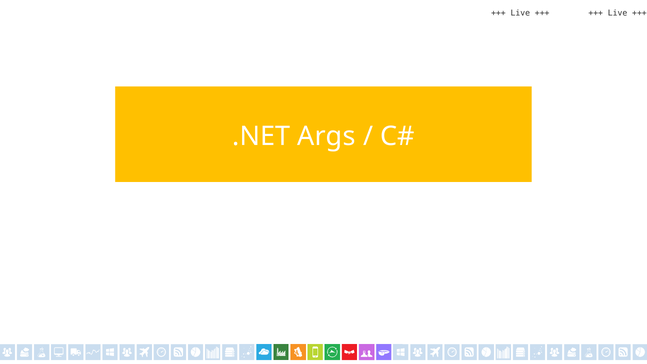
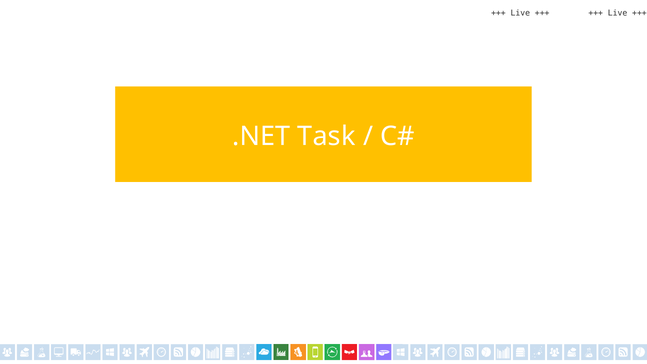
Args: Args -> Task (326, 136)
